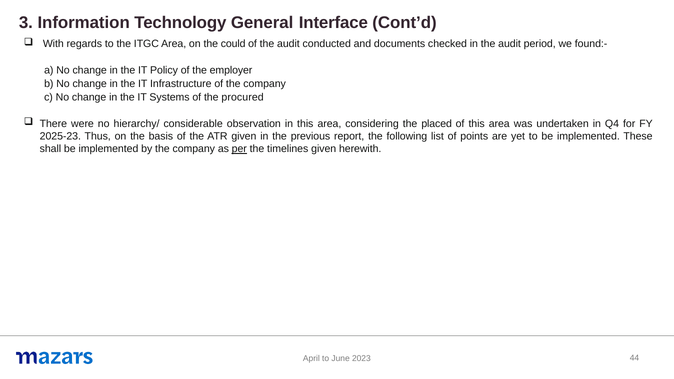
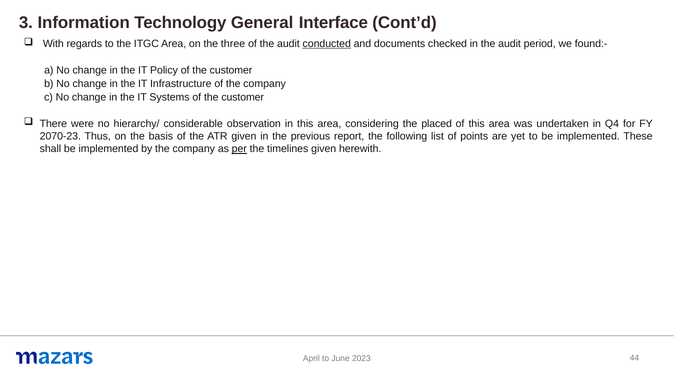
could: could -> three (233, 44)
conducted underline: none -> present (327, 44)
Policy of the employer: employer -> customer (231, 70)
Systems of the procured: procured -> customer (243, 97)
2025-23: 2025-23 -> 2070-23 (60, 136)
